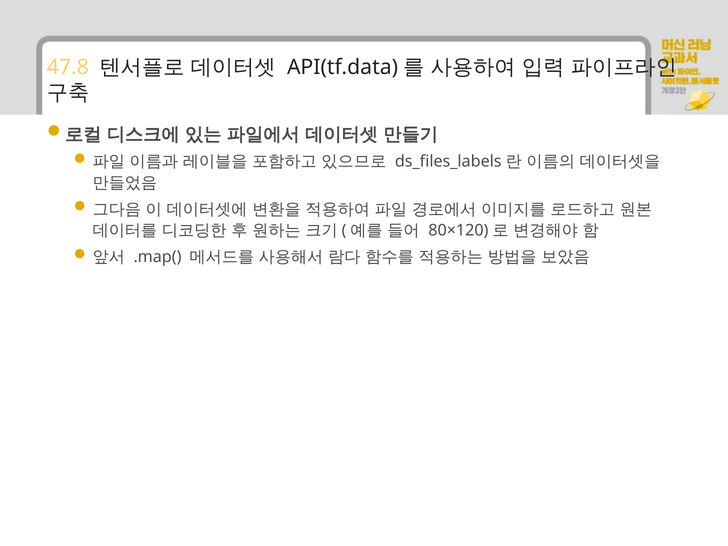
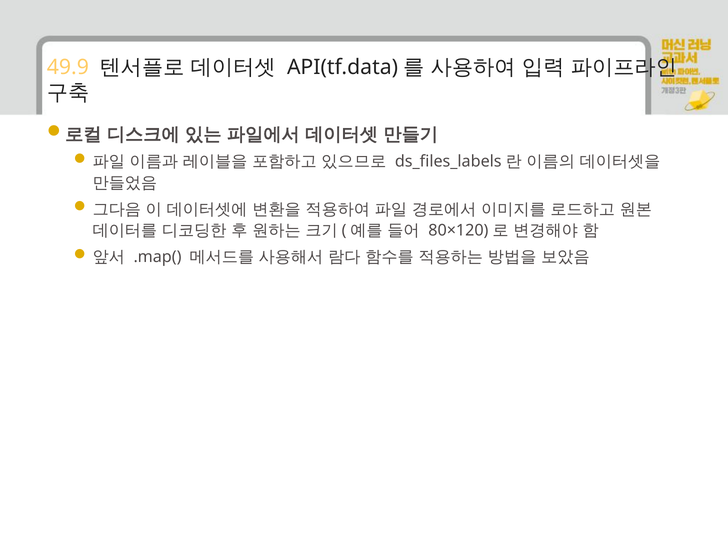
47.8: 47.8 -> 49.9 (68, 67)
